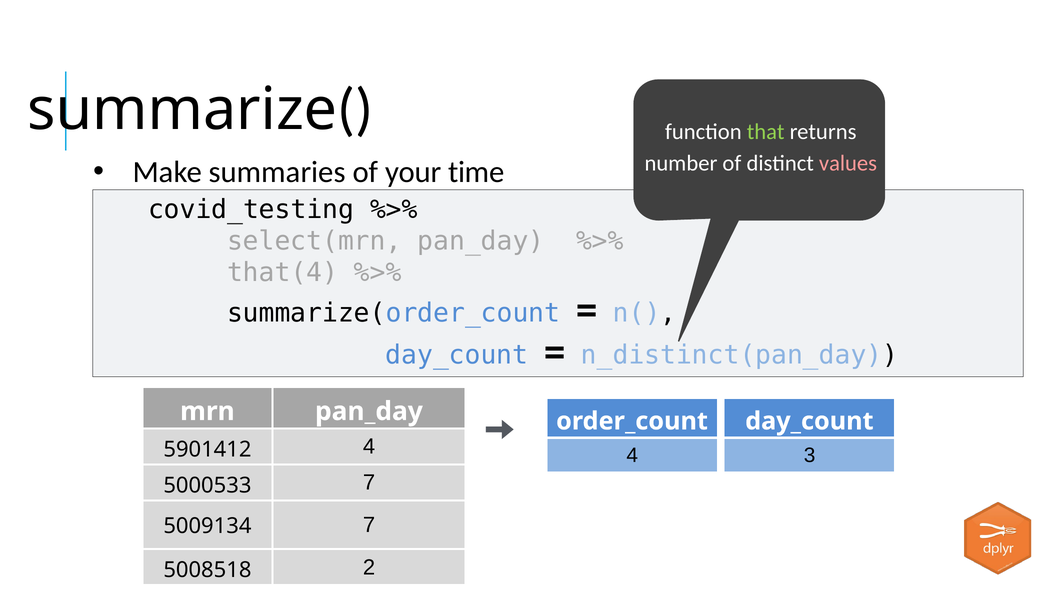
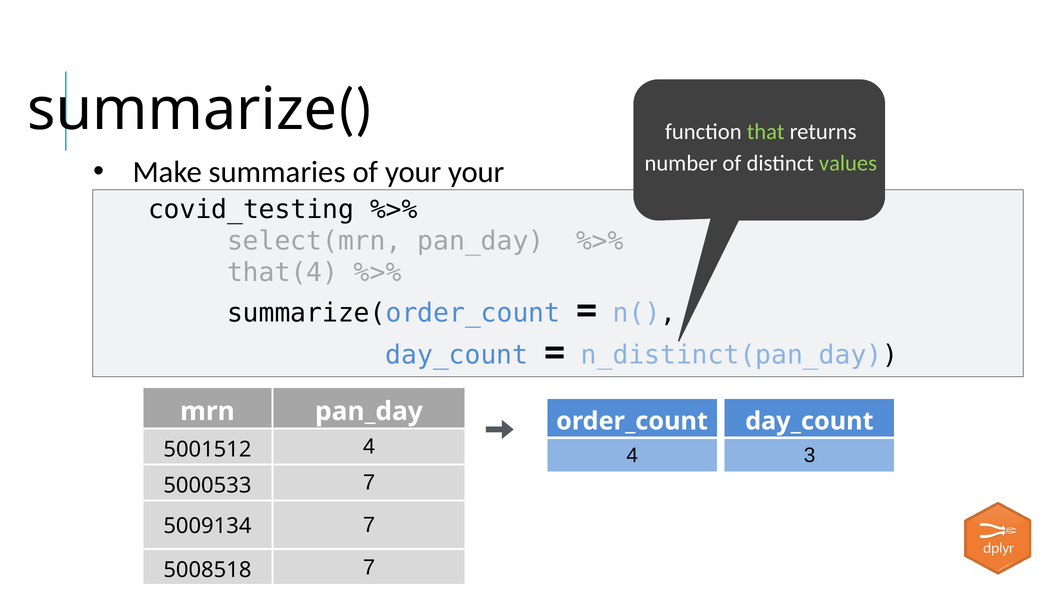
values colour: pink -> light green (848, 163)
your time: time -> your (476, 172)
5901412: 5901412 -> 5001512 (207, 449)
5008518 2: 2 -> 7 (369, 567)
